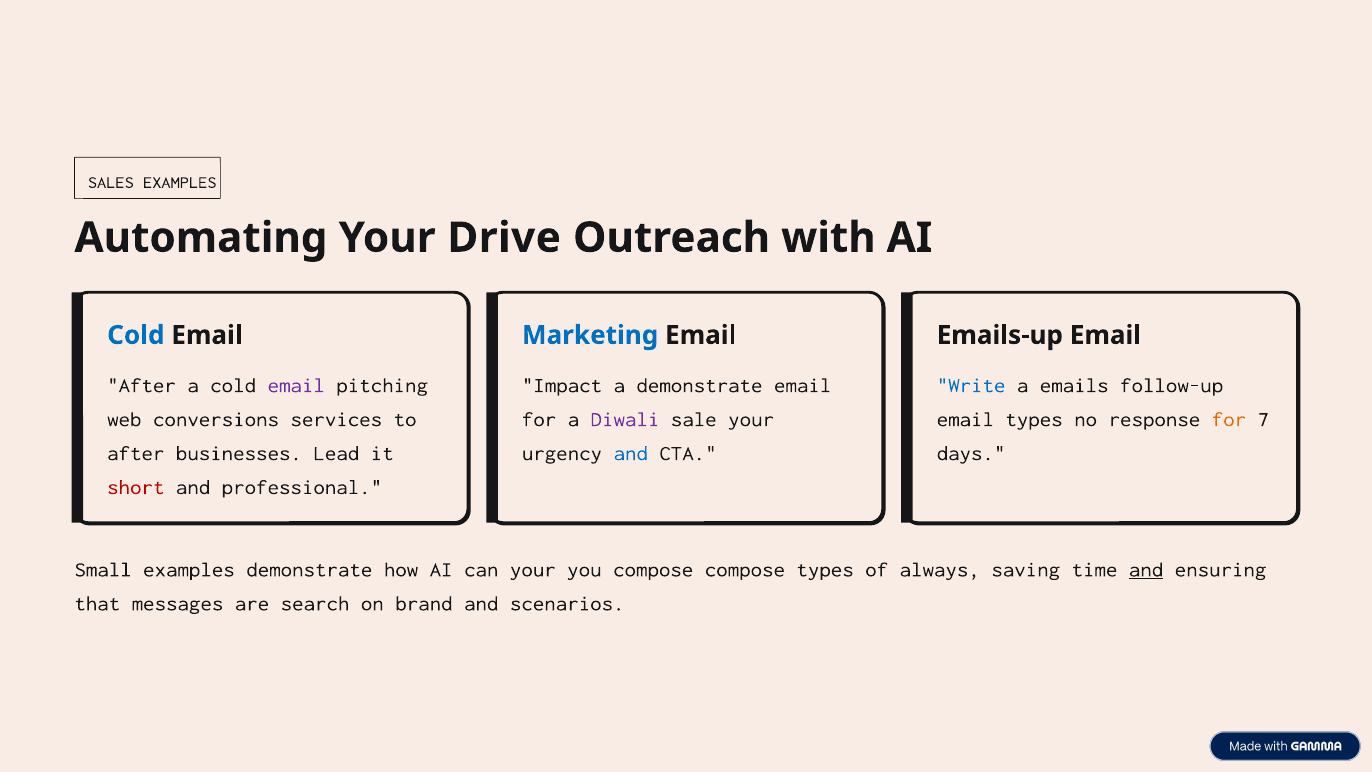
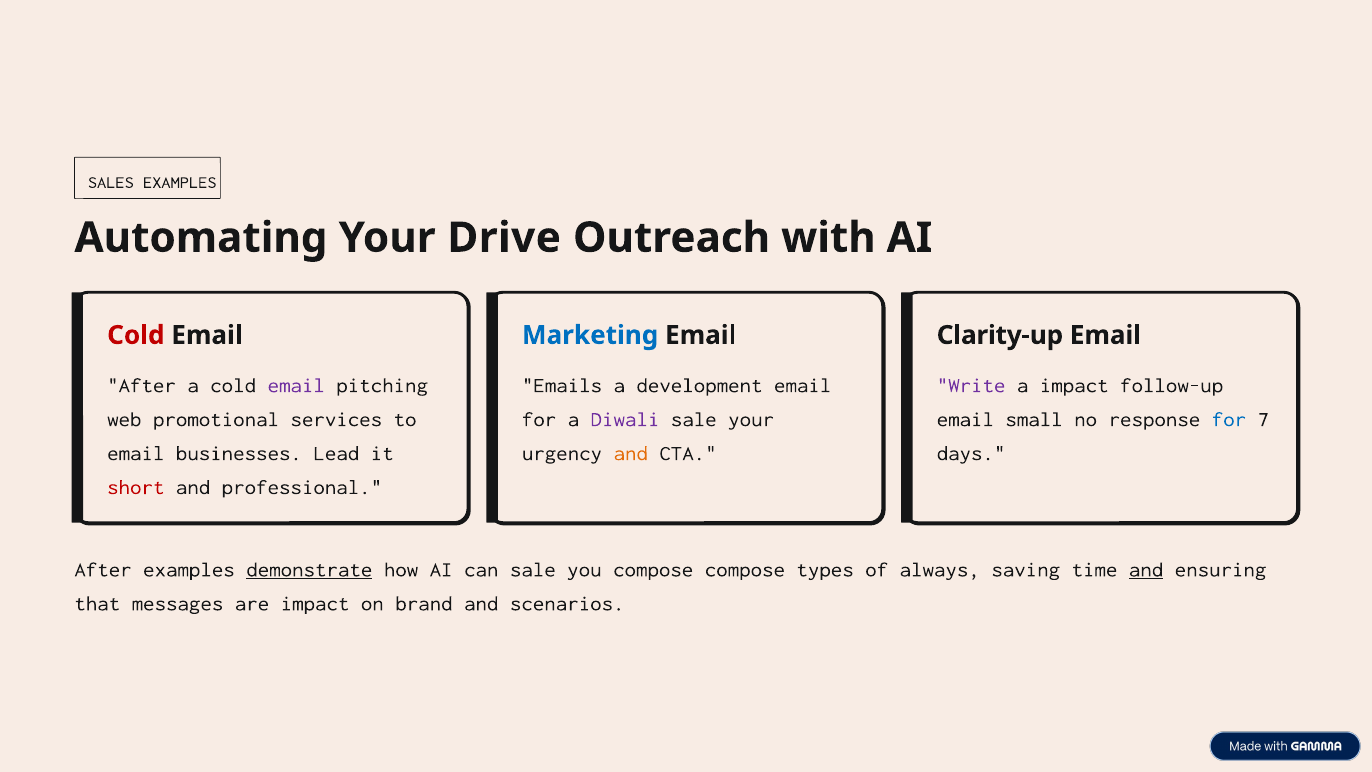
Cold colour: blue -> red (136, 335)
Emails-up: Emails-up -> Clarity-up (1000, 335)
Impact: Impact -> Emails (562, 385)
a demonstrate: demonstrate -> development (699, 385)
Write colour: blue -> purple (971, 385)
a emails: emails -> impact (1074, 385)
conversions: conversions -> promotional (216, 419)
email types: types -> small (1034, 419)
for colour: orange -> blue (1229, 419)
after: after -> email (136, 453)
and colour: blue -> orange (631, 453)
Small: Small -> After (103, 569)
demonstrate underline: none -> present (309, 569)
can your: your -> sale (533, 569)
are search: search -> impact (315, 603)
